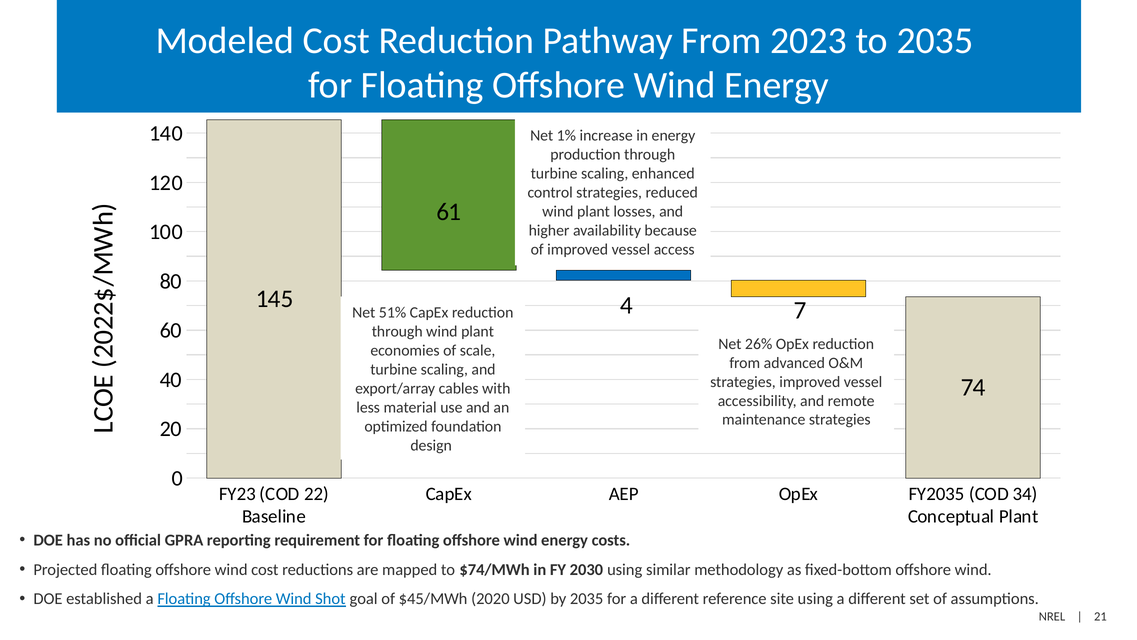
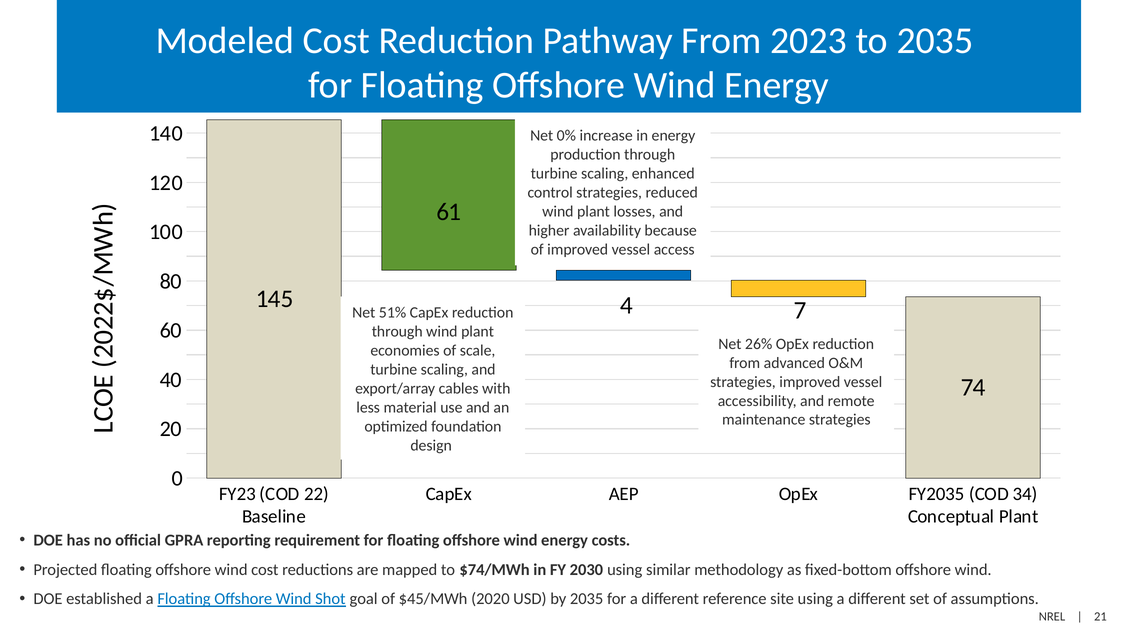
1%: 1% -> 0% (566, 136)
